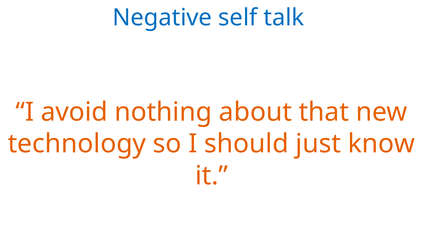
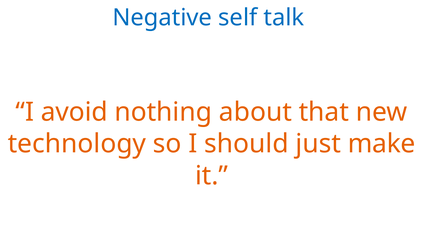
know: know -> make (382, 144)
